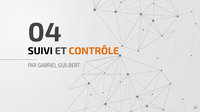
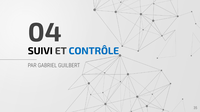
CONTRÔLE colour: orange -> blue (94, 51)
